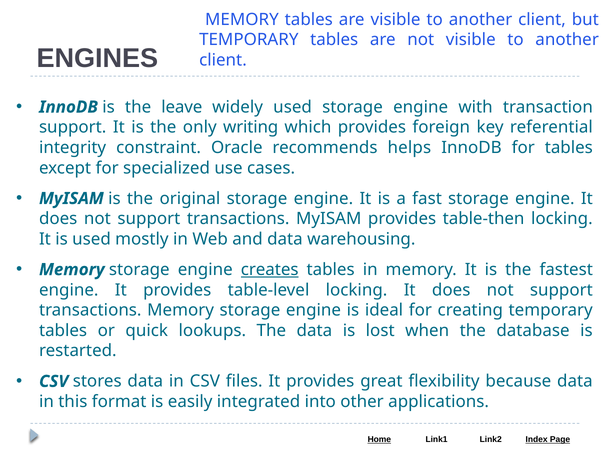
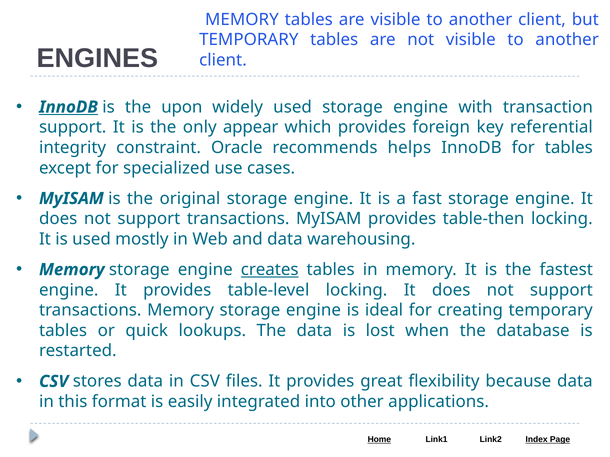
InnoDB underline: none -> present (68, 107)
leave: leave -> upon (182, 107)
writing: writing -> appear (251, 127)
